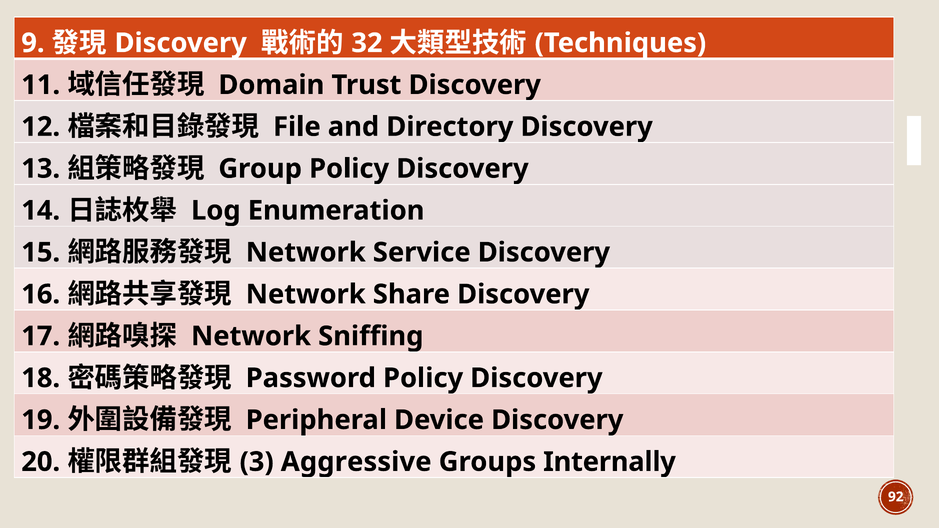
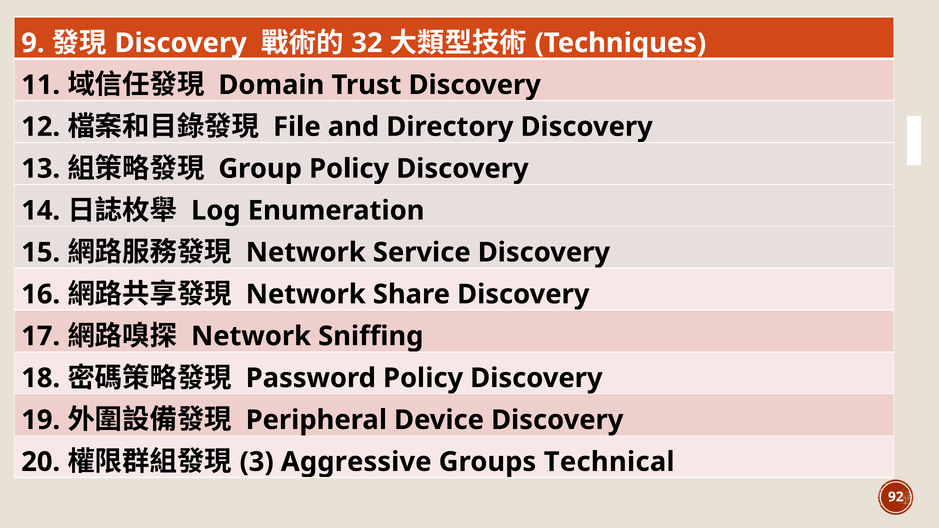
Internally: Internally -> Technical (609, 462)
